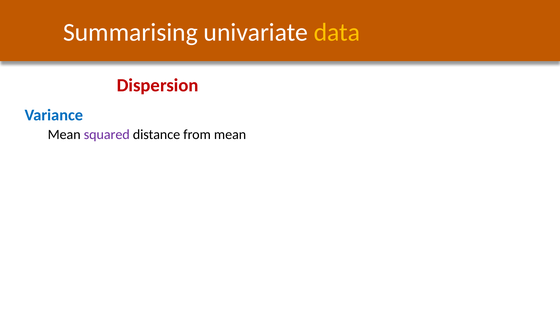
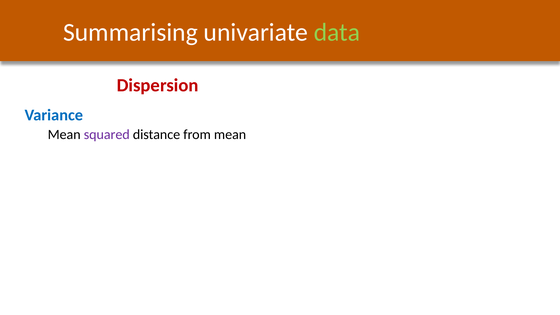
data colour: yellow -> light green (337, 32)
